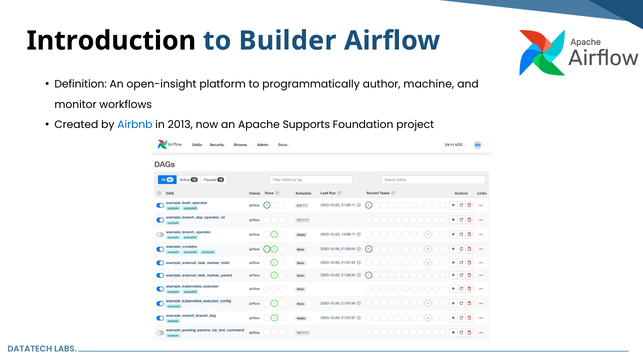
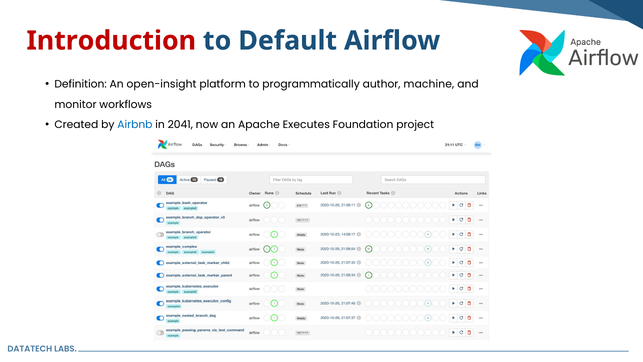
Introduction colour: black -> red (111, 41)
Builder: Builder -> Default (288, 41)
2013: 2013 -> 2041 (180, 125)
Supports: Supports -> Executes (306, 125)
